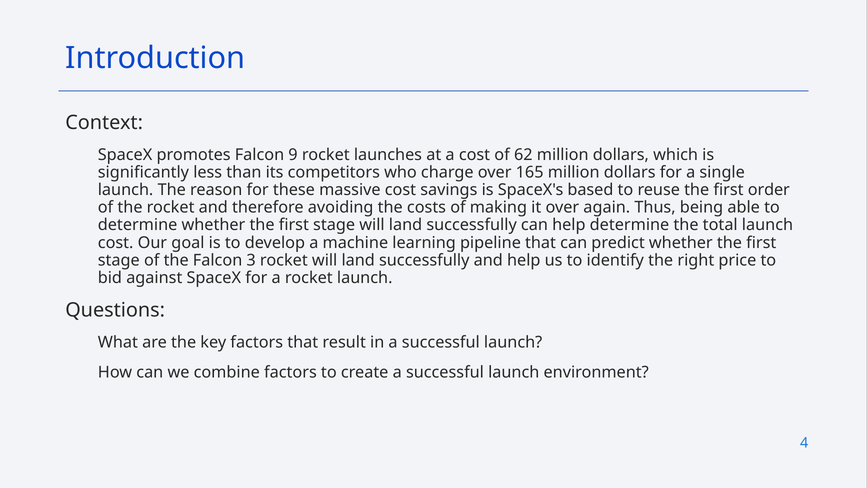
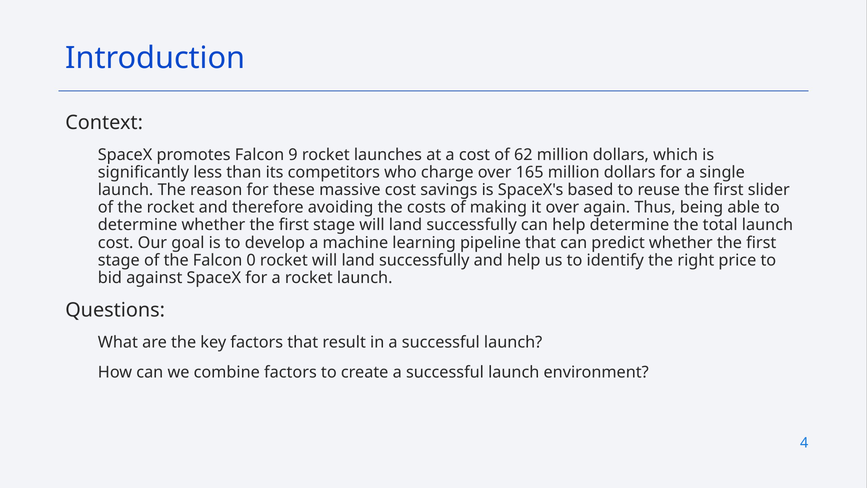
order: order -> slider (769, 190)
3: 3 -> 0 (251, 260)
